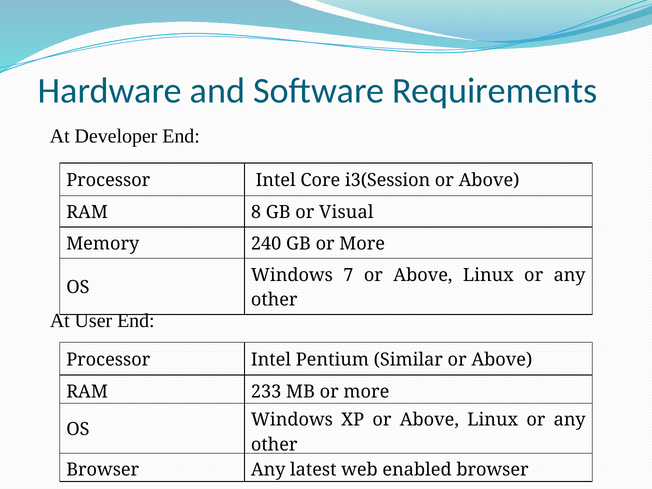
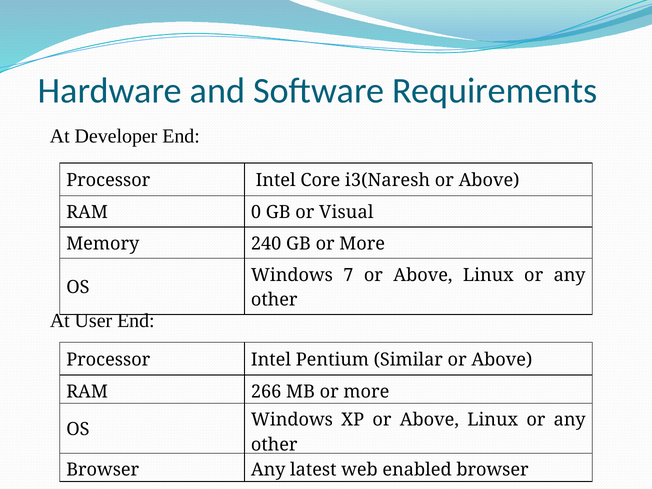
i3(Session: i3(Session -> i3(Naresh (388, 180)
8: 8 -> 0 (256, 212)
233: 233 -> 266 (266, 392)
